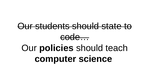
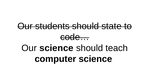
Our policies: policies -> science (56, 48)
